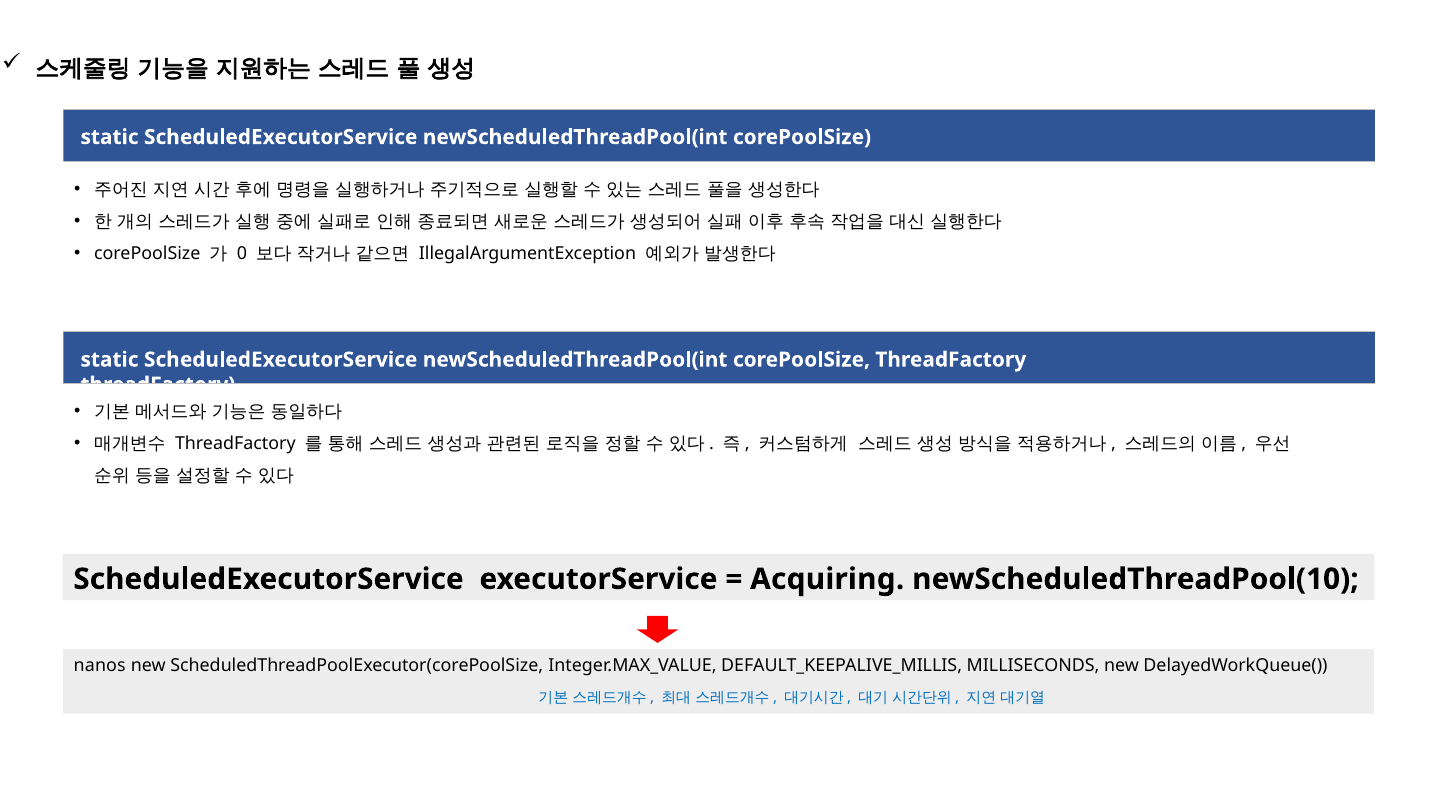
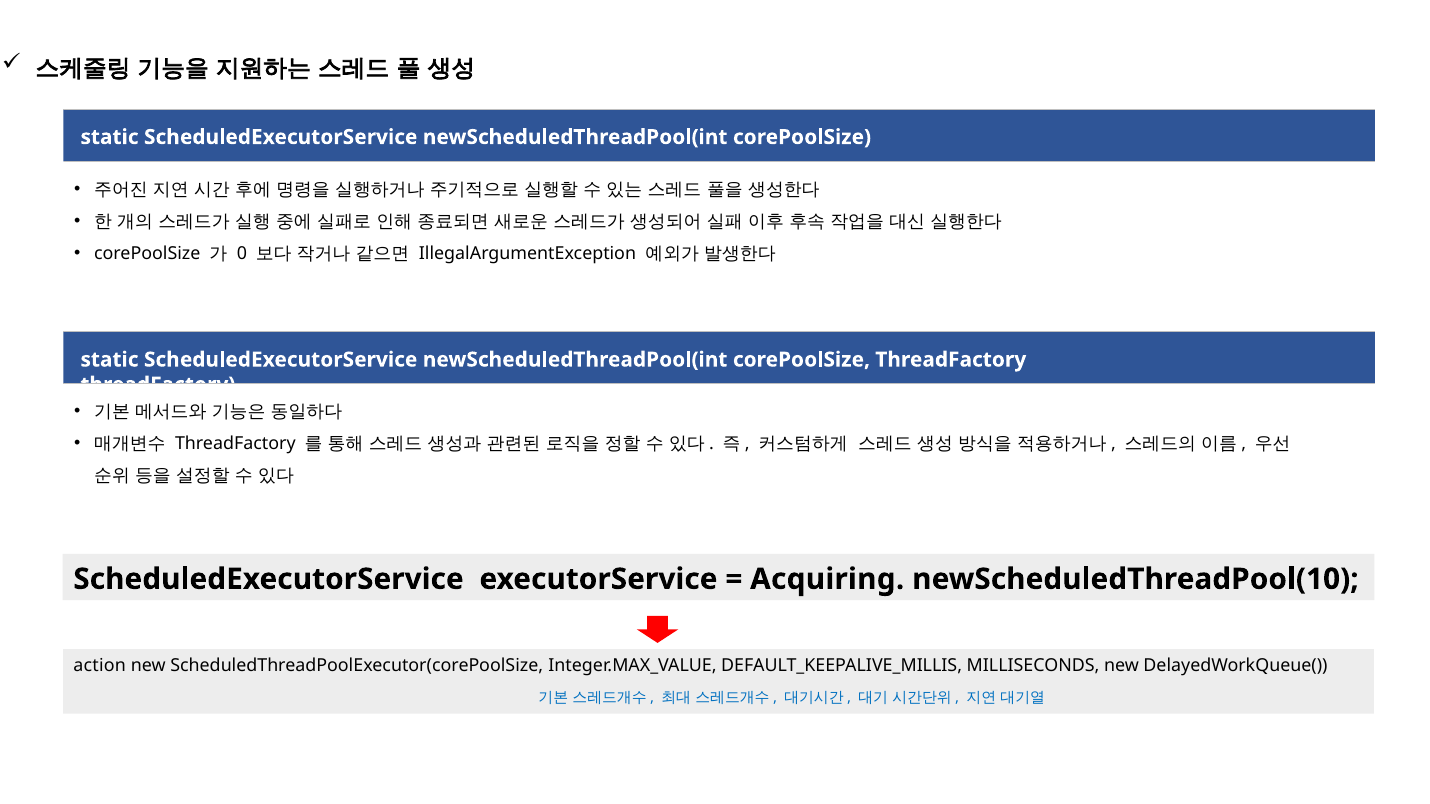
nanos: nanos -> action (100, 666)
